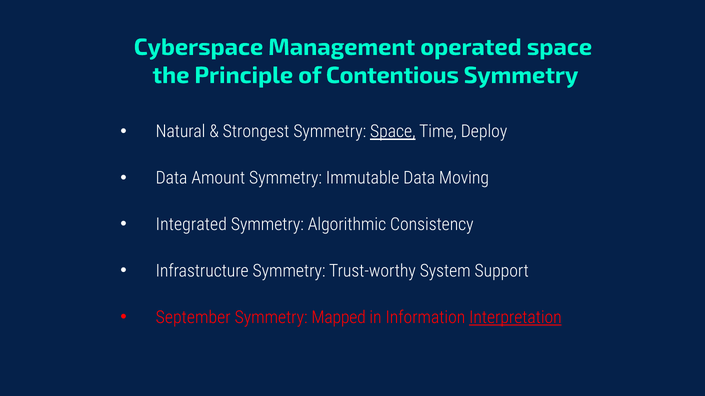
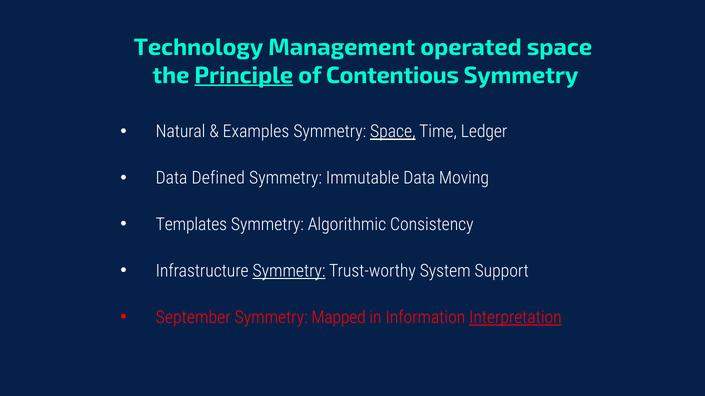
Cyberspace: Cyberspace -> Technology (199, 47)
Principle underline: none -> present (244, 75)
Strongest: Strongest -> Examples (256, 132)
Deploy: Deploy -> Ledger (484, 132)
Amount: Amount -> Defined (218, 178)
Integrated: Integrated -> Templates (191, 225)
Symmetry underline: none -> present (289, 271)
